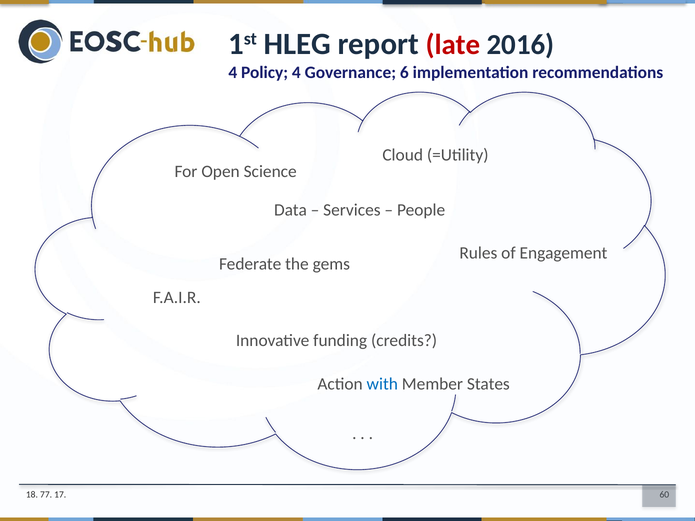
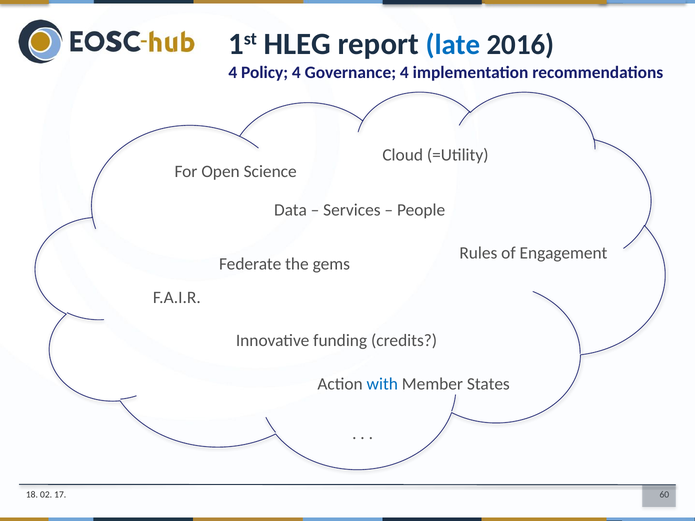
late colour: red -> blue (453, 45)
Governance 6: 6 -> 4 (404, 72)
77: 77 -> 02 (46, 495)
